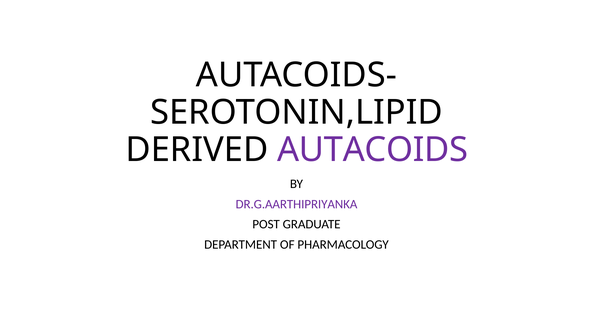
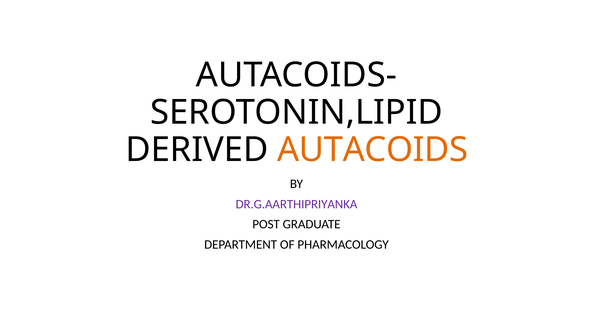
AUTACOIDS colour: purple -> orange (373, 150)
